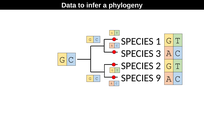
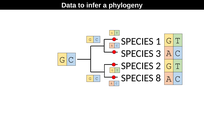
9: 9 -> 8 (158, 78)
